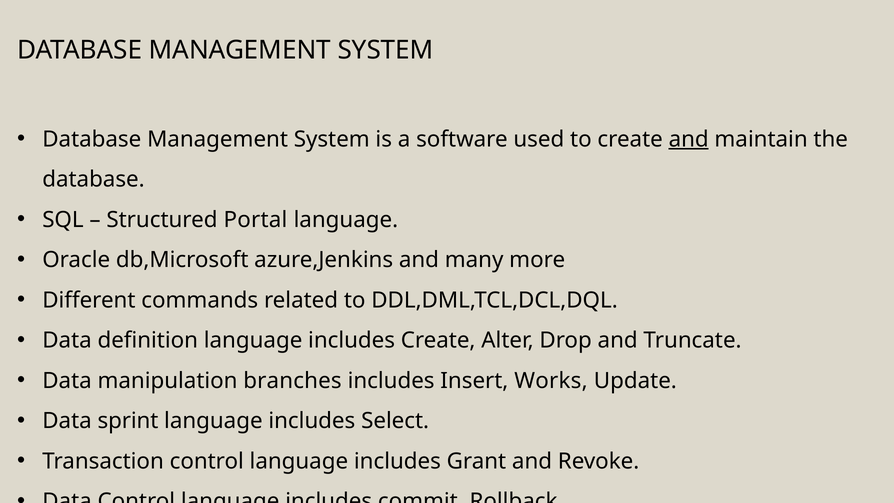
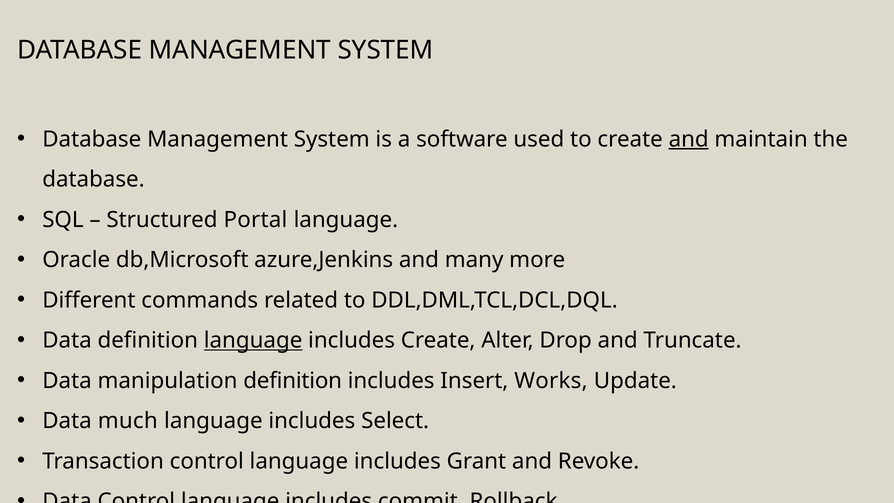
language underline: none -> present (253, 340)
manipulation branches: branches -> definition (293, 381)
sprint: sprint -> much (128, 421)
